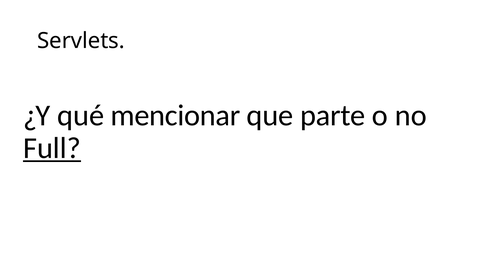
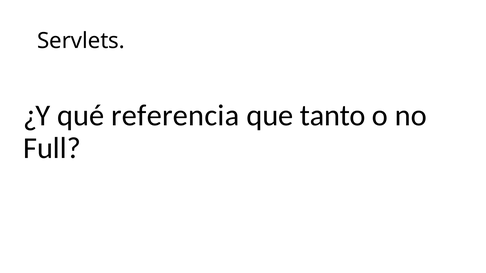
mencionar: mencionar -> referencia (175, 116)
parte: parte -> tanto (333, 116)
Full underline: present -> none (52, 148)
